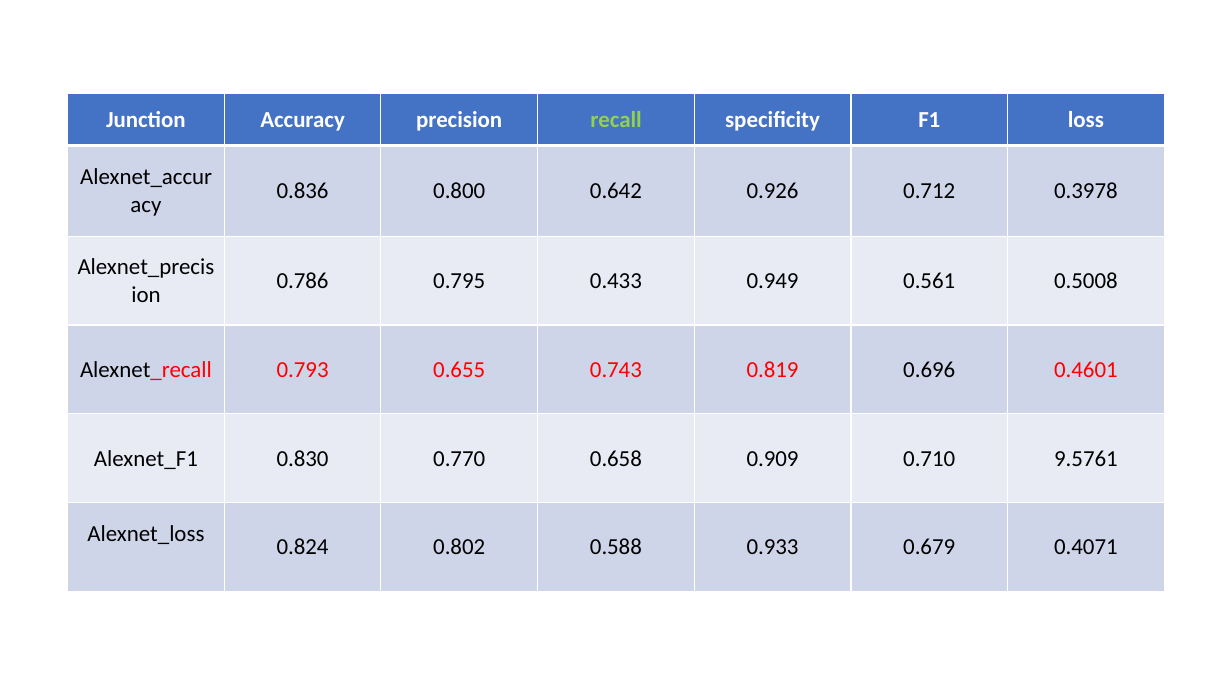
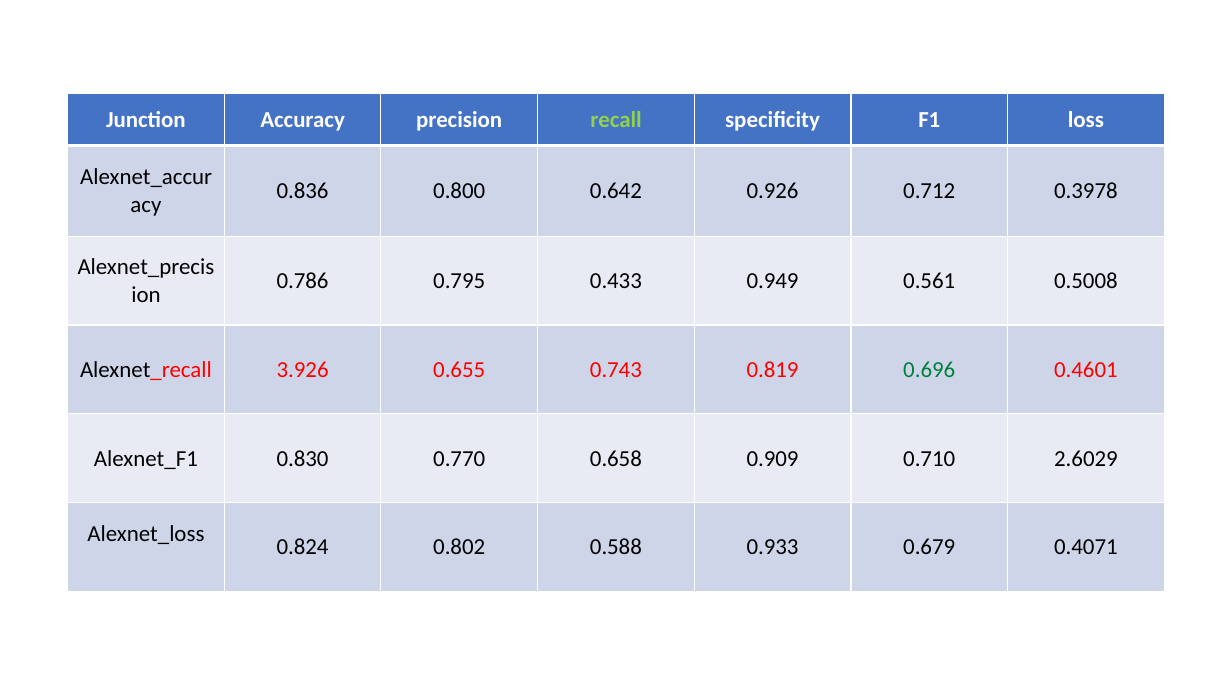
0.793: 0.793 -> 3.926 (303, 370)
0.696 colour: black -> green (929, 370)
9.5761: 9.5761 -> 2.6029 (1086, 459)
